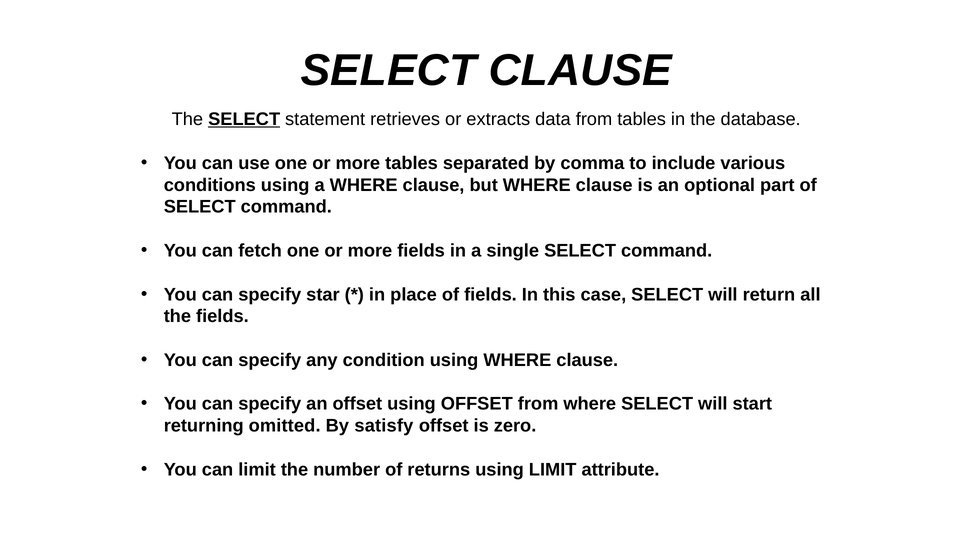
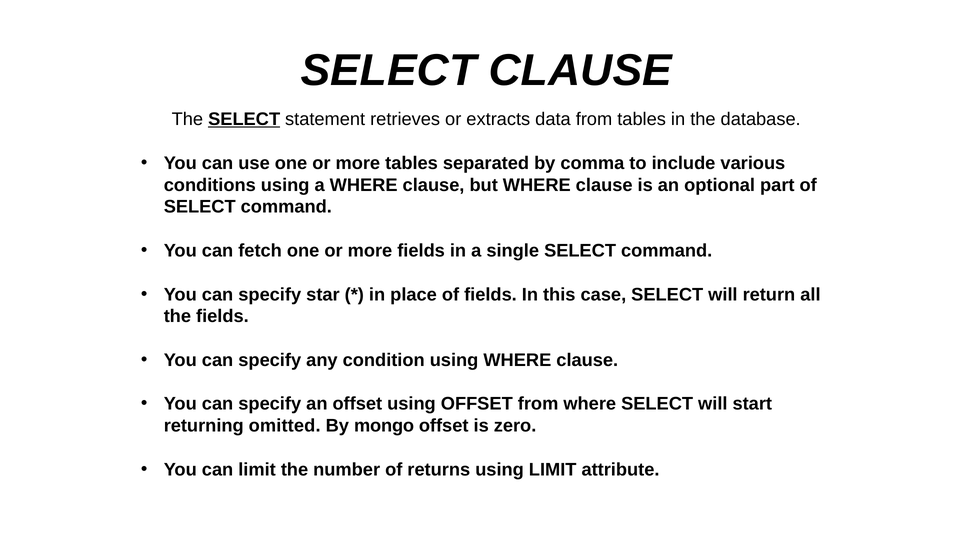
satisfy: satisfy -> mongo (384, 426)
